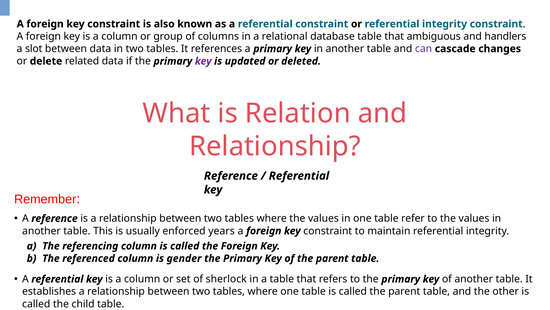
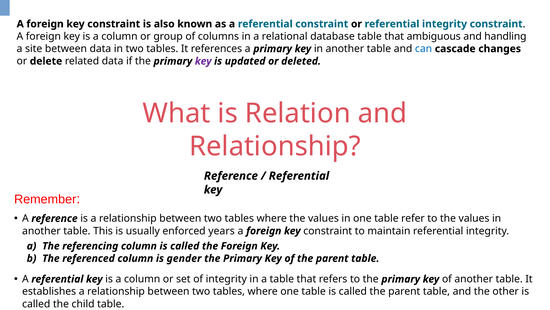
handlers: handlers -> handling (505, 36)
slot: slot -> site (34, 49)
can colour: purple -> blue (424, 49)
of sherlock: sherlock -> integrity (226, 279)
